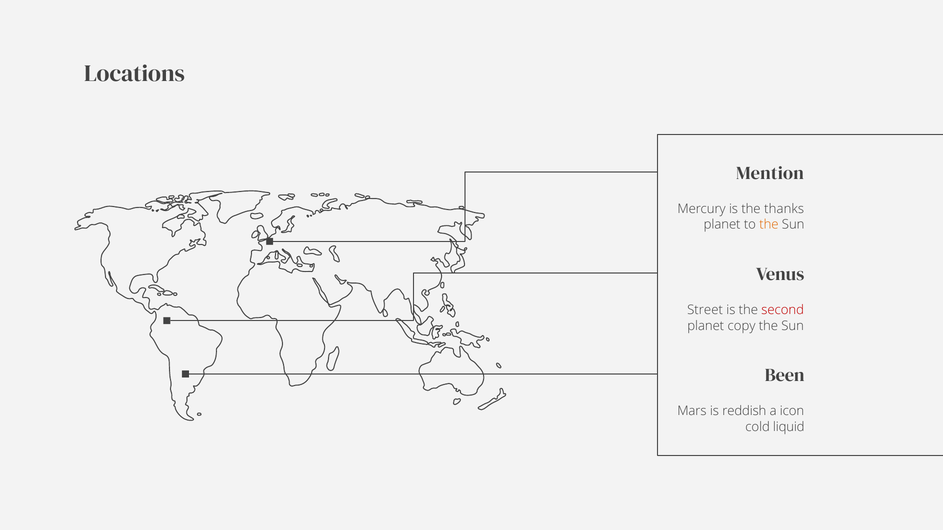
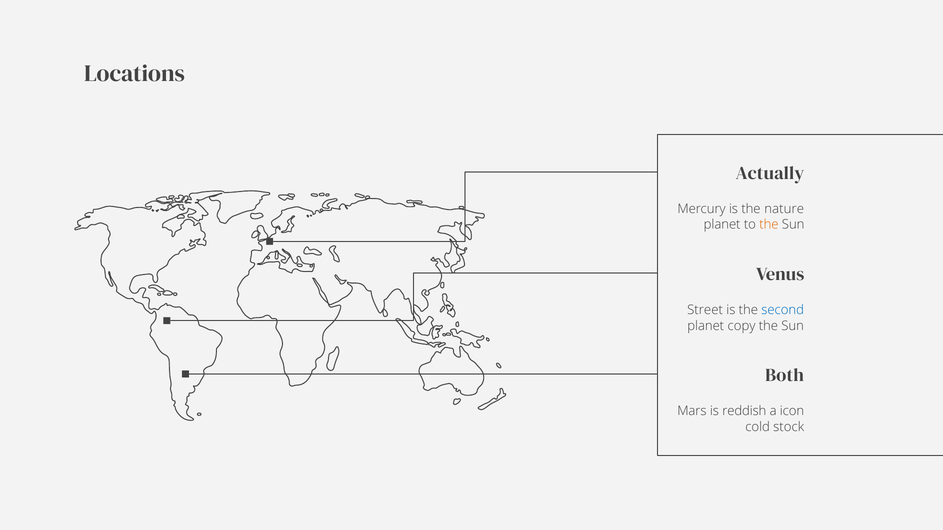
Mention: Mention -> Actually (770, 173)
thanks: thanks -> nature (784, 209)
second colour: red -> blue (783, 310)
Been: Been -> Both (785, 376)
liquid: liquid -> stock (789, 427)
